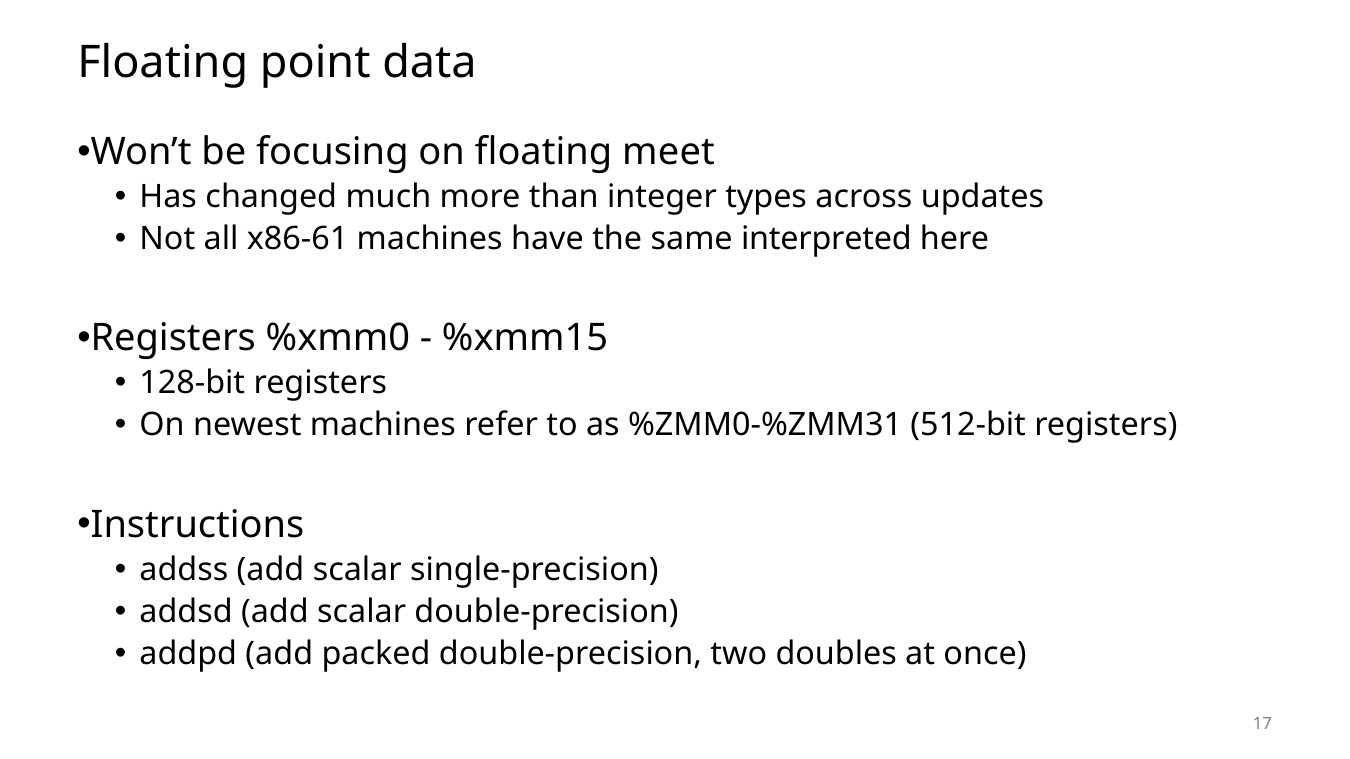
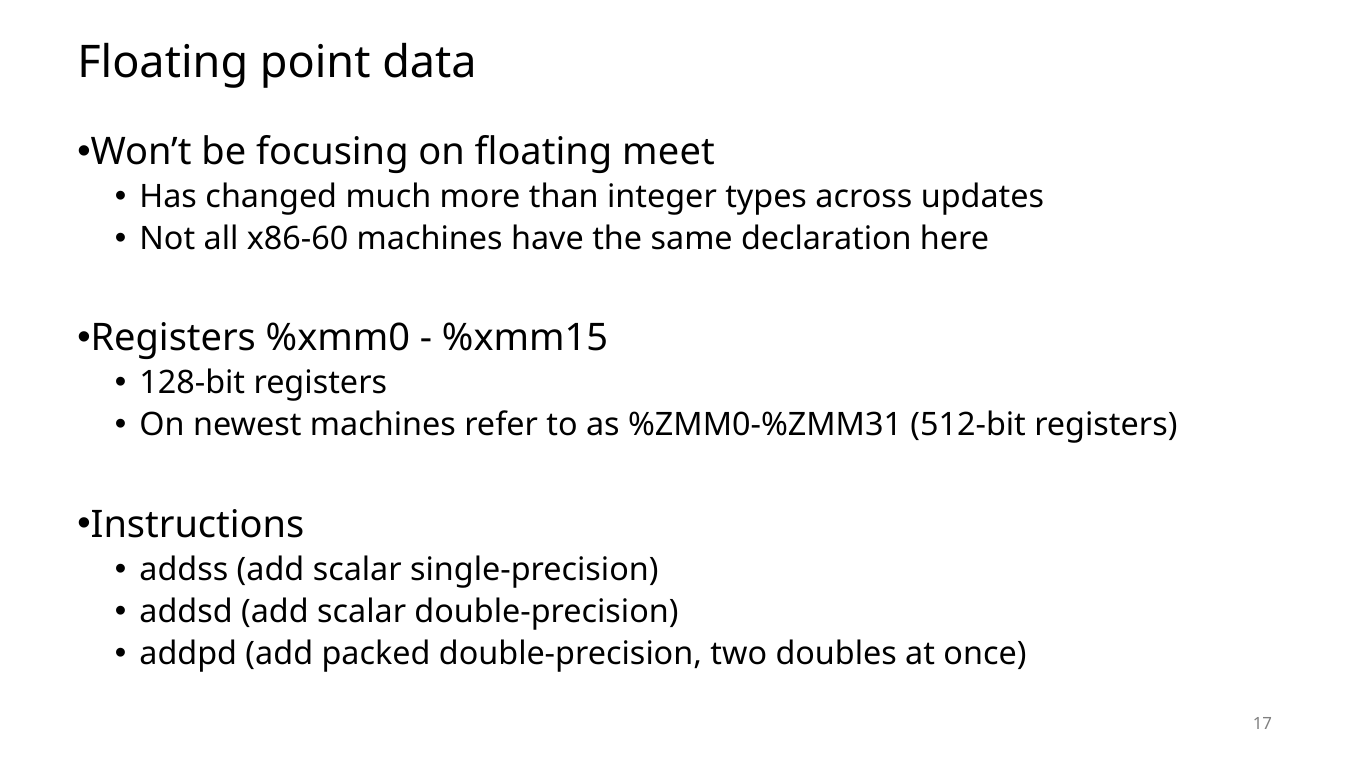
x86-61: x86-61 -> x86-60 (298, 239)
interpreted: interpreted -> declaration (826, 239)
